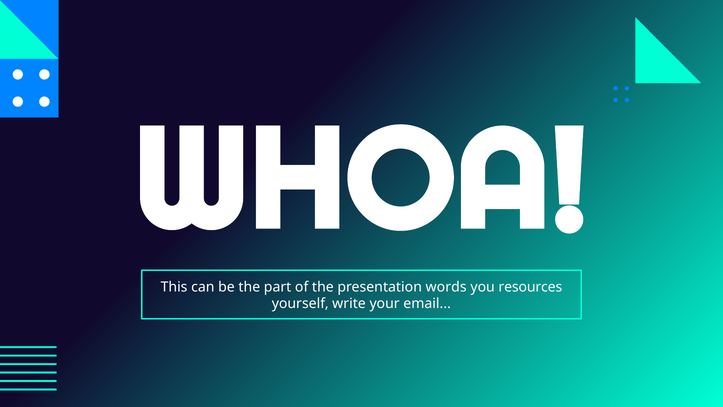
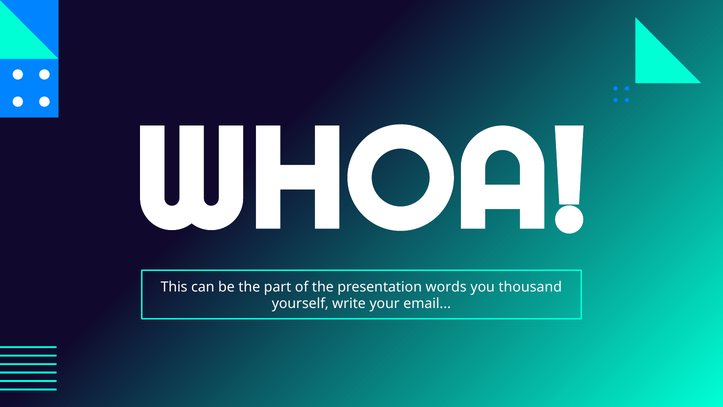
resources: resources -> thousand (530, 287)
